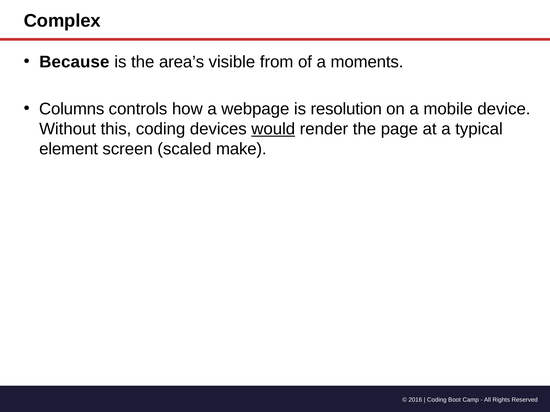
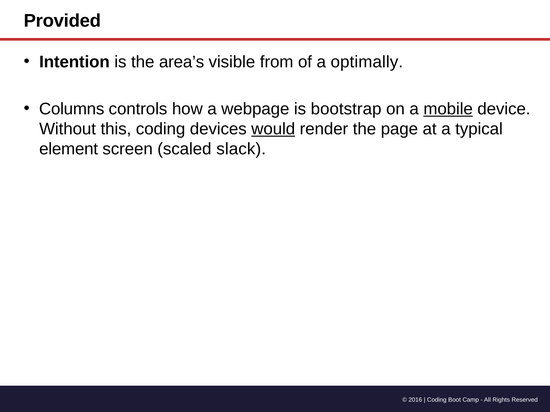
Complex: Complex -> Provided (62, 21)
Because: Because -> Intention (74, 62)
moments: moments -> optimally (367, 62)
resolution: resolution -> bootstrap (346, 109)
mobile underline: none -> present (448, 109)
make: make -> slack (241, 149)
